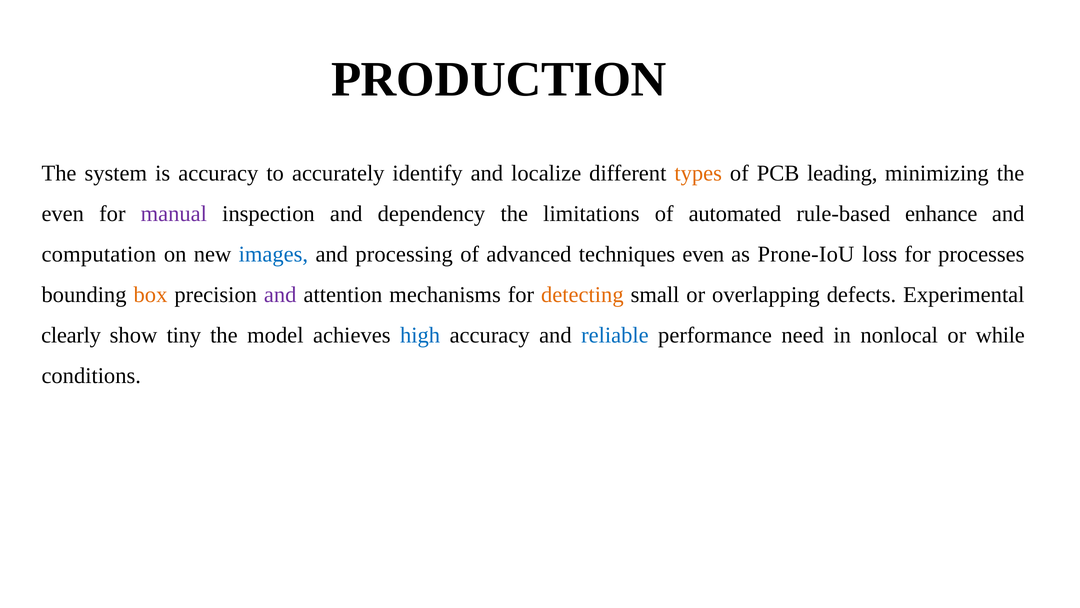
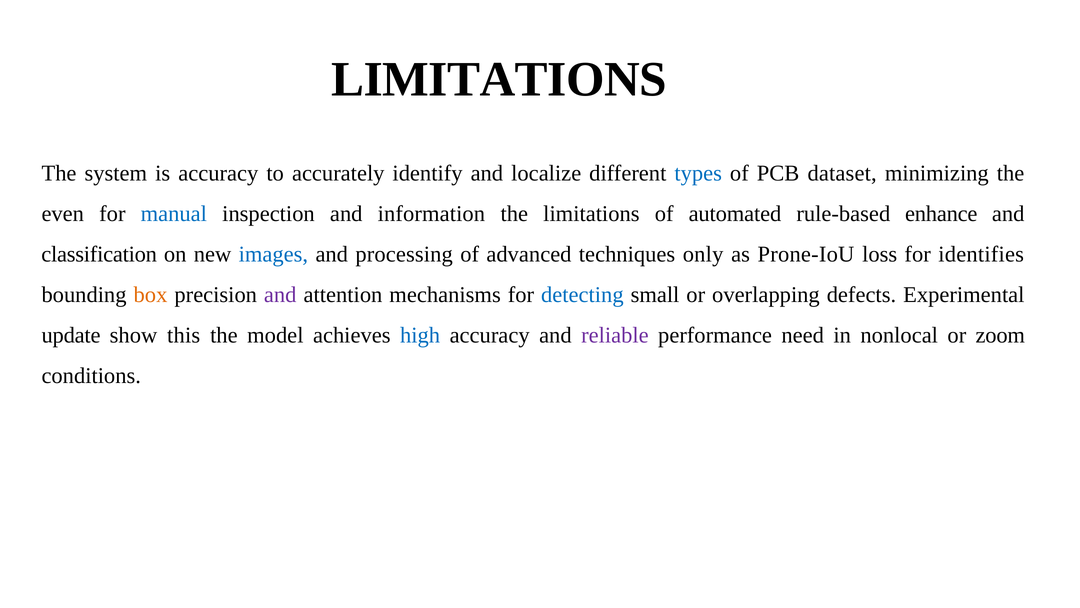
PRODUCTION: PRODUCTION -> LIMITATIONS (499, 79)
types colour: orange -> blue (698, 173)
leading: leading -> dataset (842, 173)
manual colour: purple -> blue (174, 214)
dependency: dependency -> information (431, 214)
computation: computation -> classification (99, 254)
techniques even: even -> only (703, 254)
processes: processes -> identifies (981, 254)
detecting colour: orange -> blue (582, 295)
clearly: clearly -> update (71, 335)
tiny: tiny -> this (184, 335)
reliable colour: blue -> purple (615, 335)
while: while -> zoom (1000, 335)
